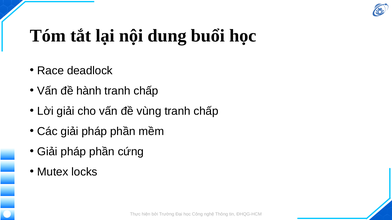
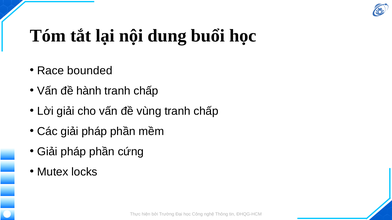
deadlock: deadlock -> bounded (90, 71)
